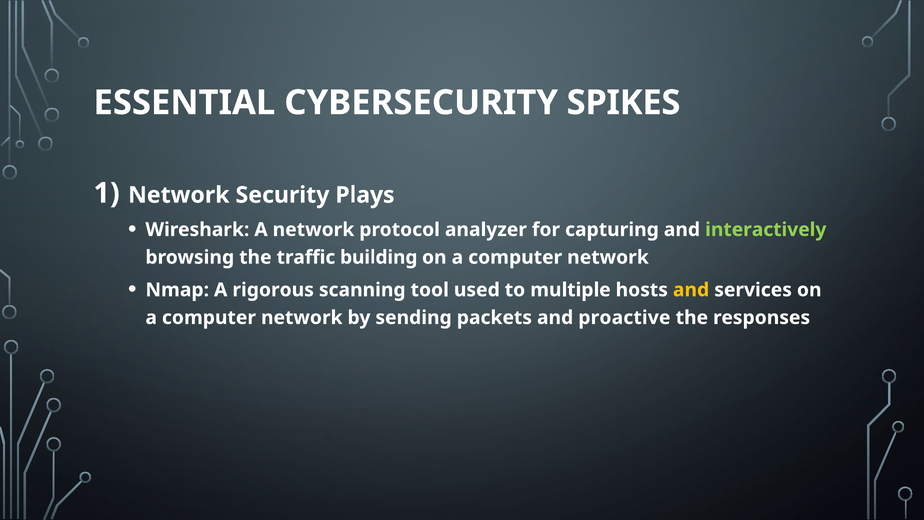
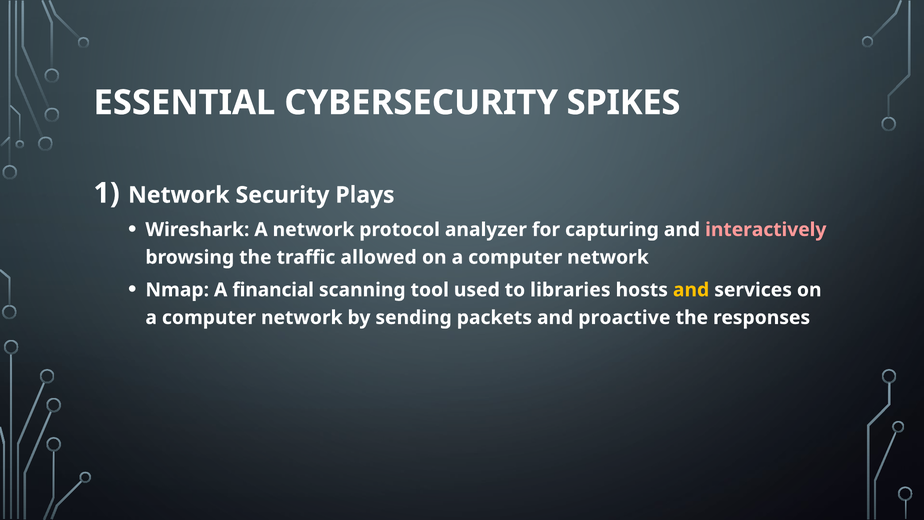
interactively colour: light green -> pink (766, 230)
building: building -> allowed (379, 257)
rigorous: rigorous -> financial (273, 290)
multiple: multiple -> libraries (570, 290)
